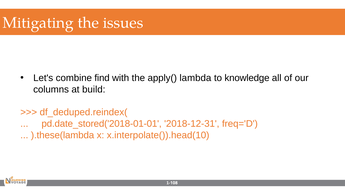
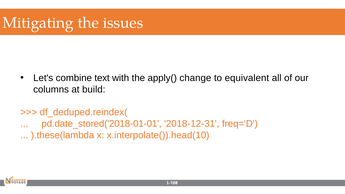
find: find -> text (102, 78)
lambda: lambda -> change (195, 78)
knowledge: knowledge -> equivalent (247, 78)
